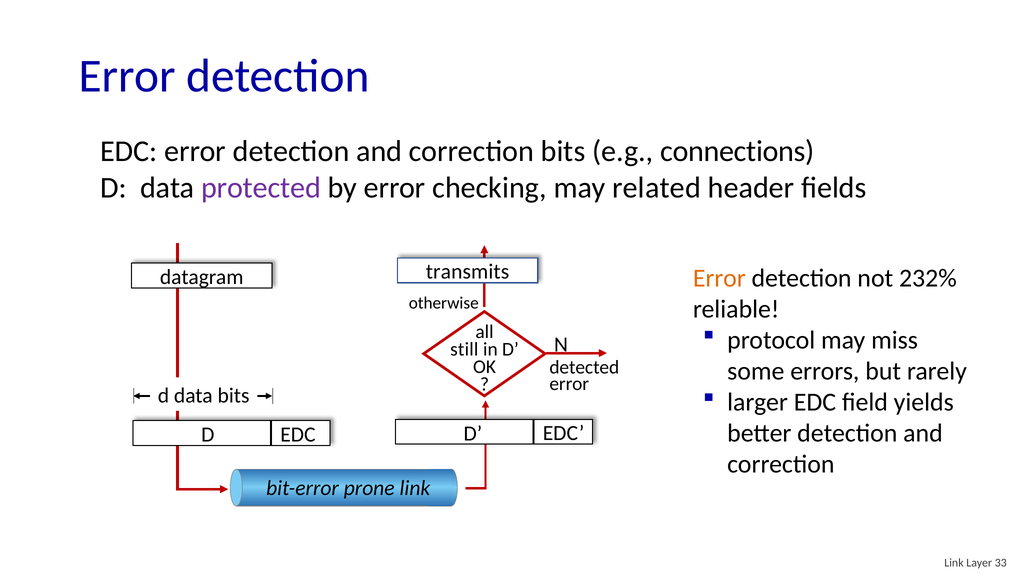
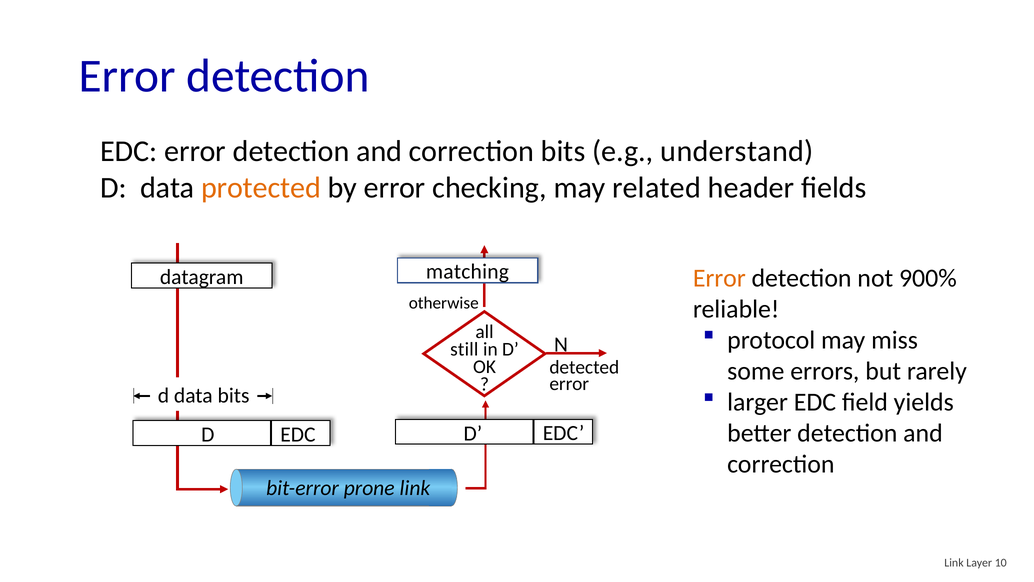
connections: connections -> understand (737, 151)
protected colour: purple -> orange (261, 187)
transmits: transmits -> matching (467, 272)
232%: 232% -> 900% (928, 278)
33: 33 -> 10 (1001, 563)
